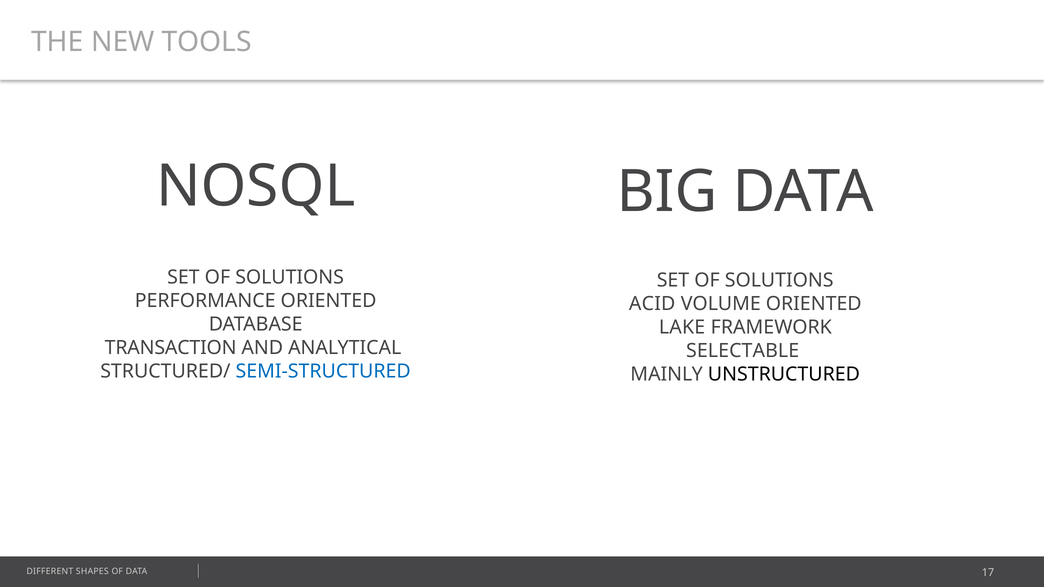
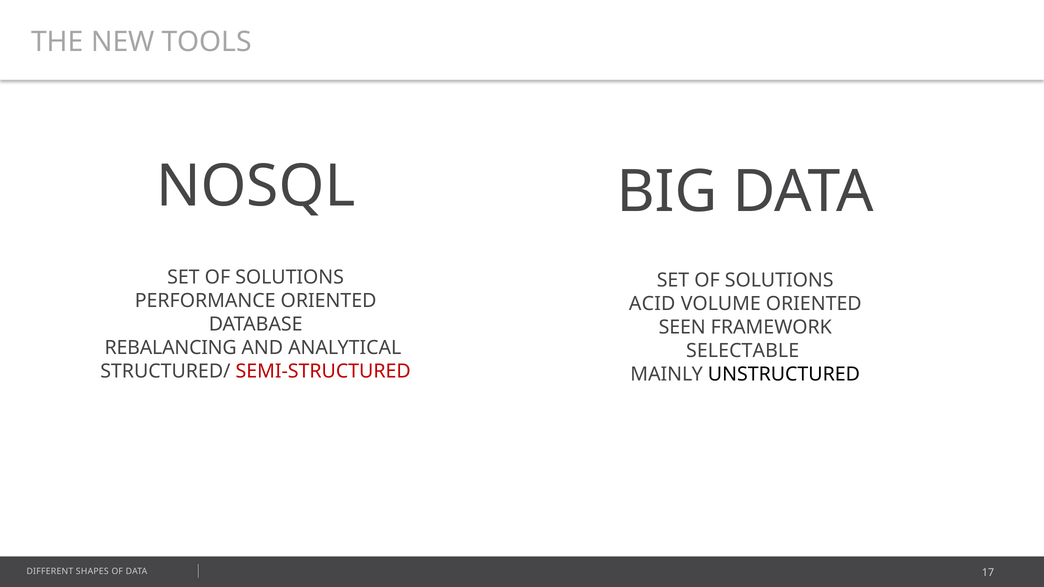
LAKE: LAKE -> SEEN (682, 327)
TRANSACTION: TRANSACTION -> REBALANCING (171, 348)
SEMI-STRUCTURED colour: blue -> red (323, 371)
